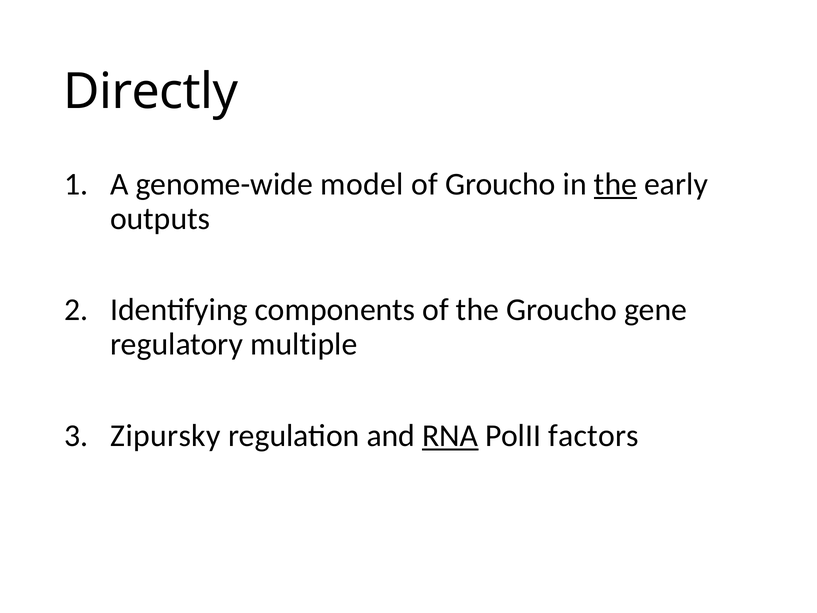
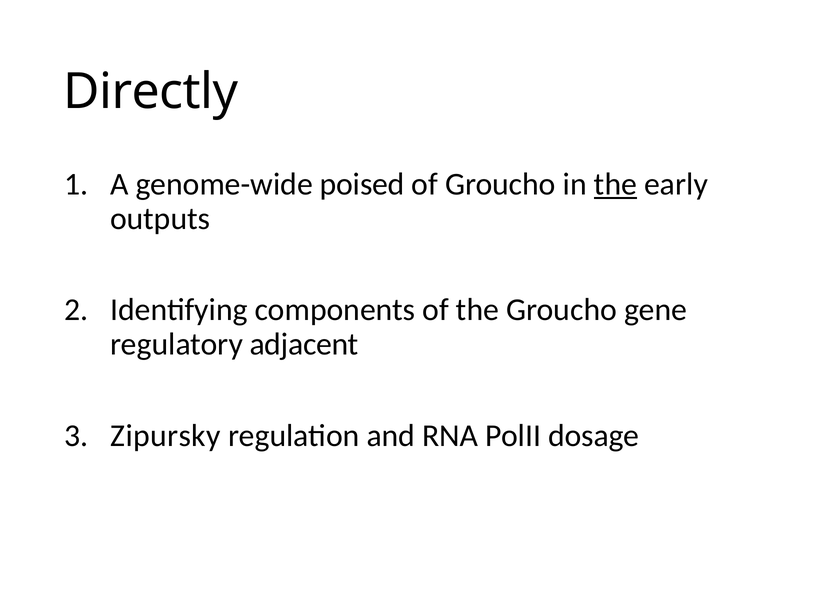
model: model -> poised (362, 184)
multiple: multiple -> adjacent (304, 344)
RNA underline: present -> none (450, 436)
factors: factors -> dosage (594, 436)
